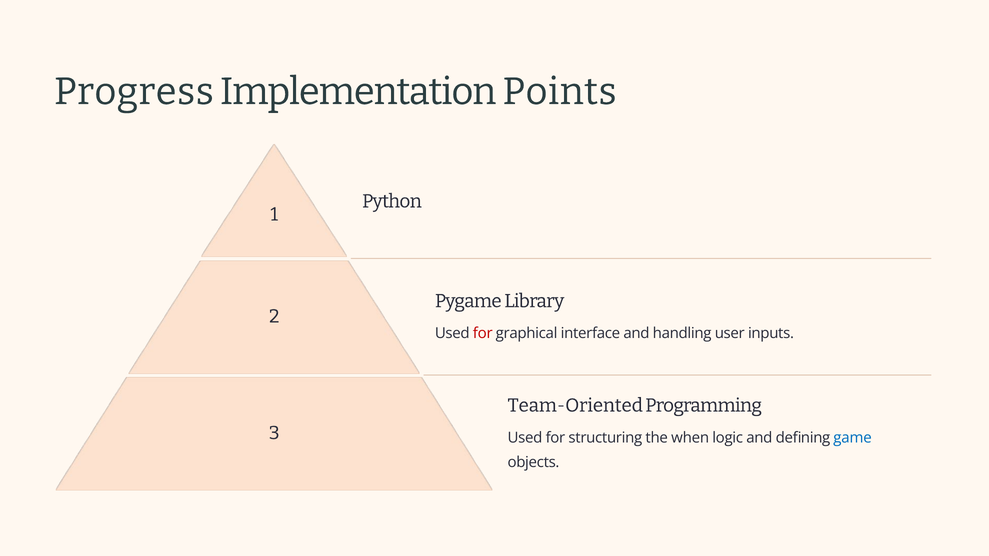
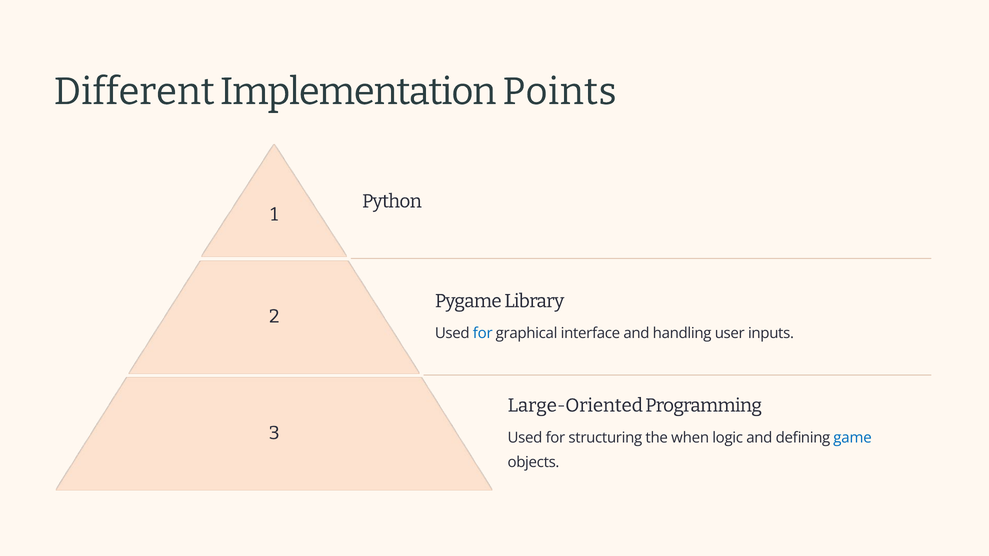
Progress: Progress -> Different (134, 92)
for colour: red -> blue (483, 334)
Team-Oriented: Team-Oriented -> Large-Oriented (575, 406)
